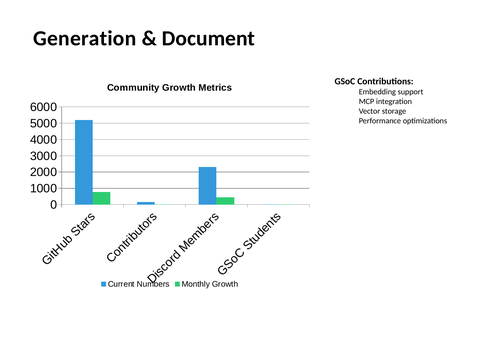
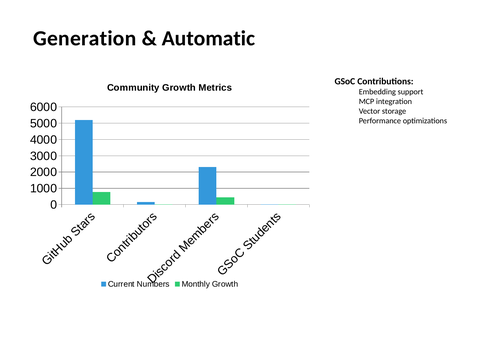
Document: Document -> Automatic (209, 39)
